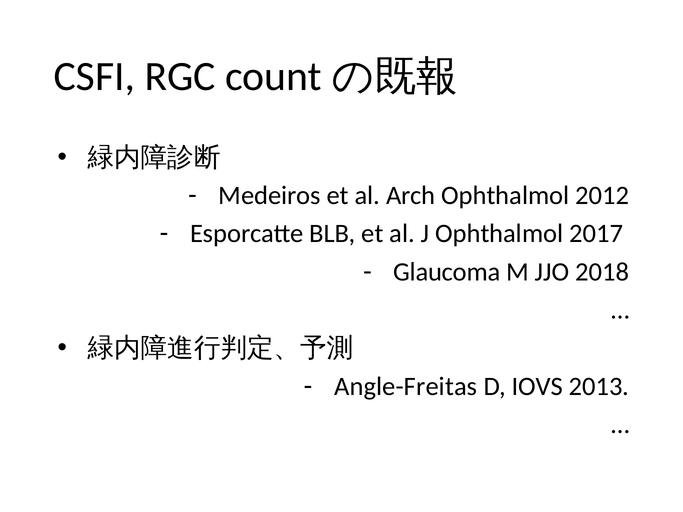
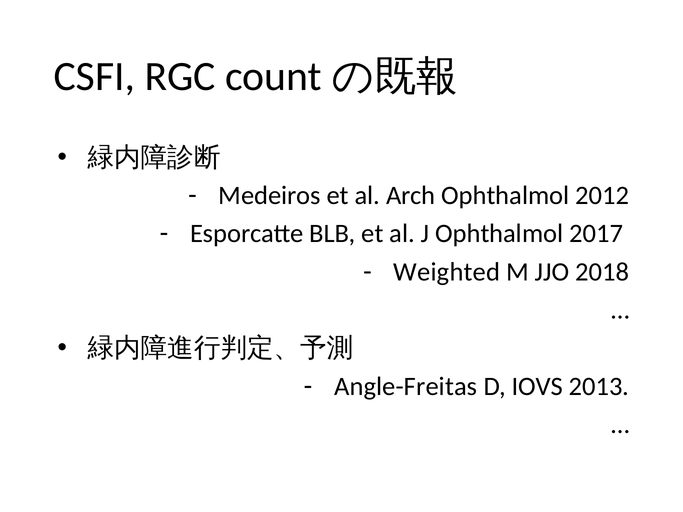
Glaucoma: Glaucoma -> Weighted (447, 272)
